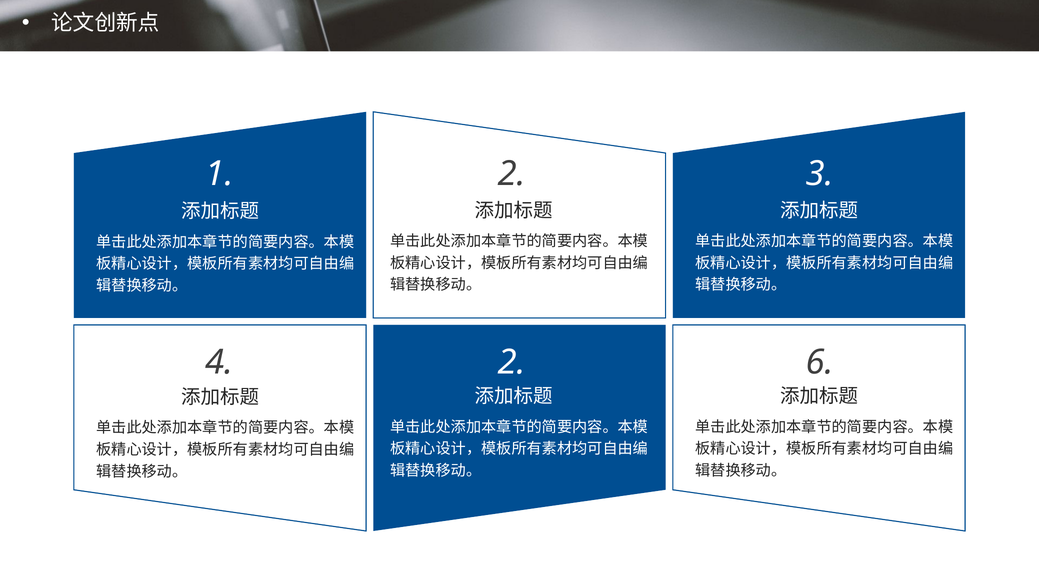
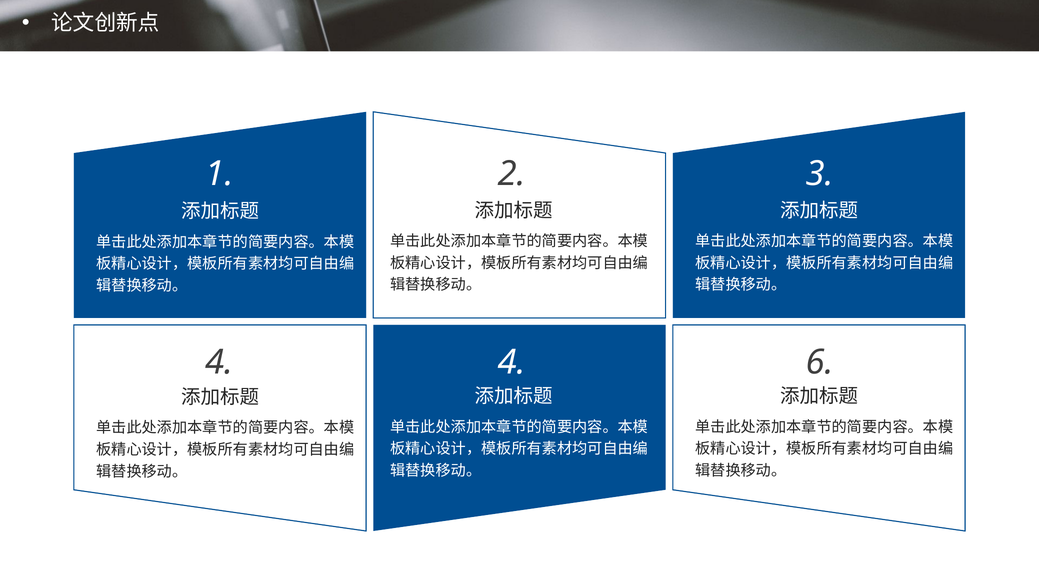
4 2: 2 -> 4 (512, 363)
